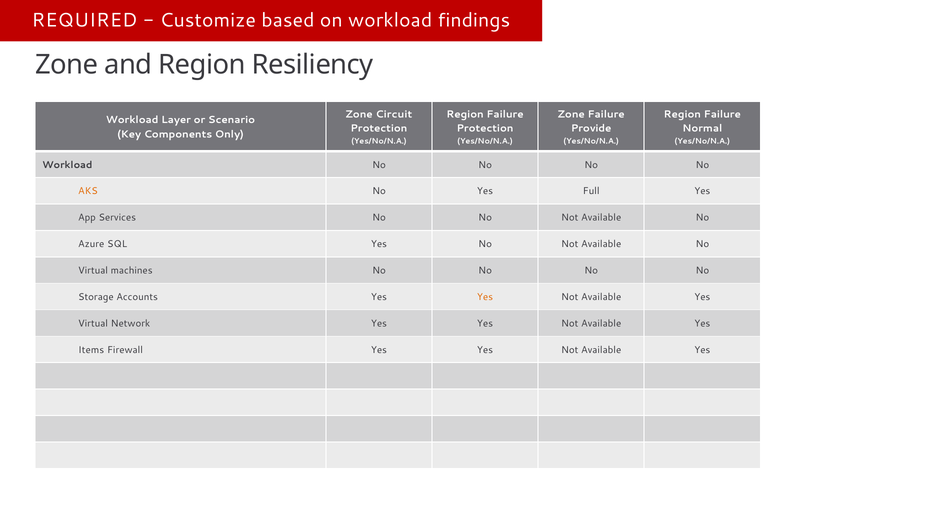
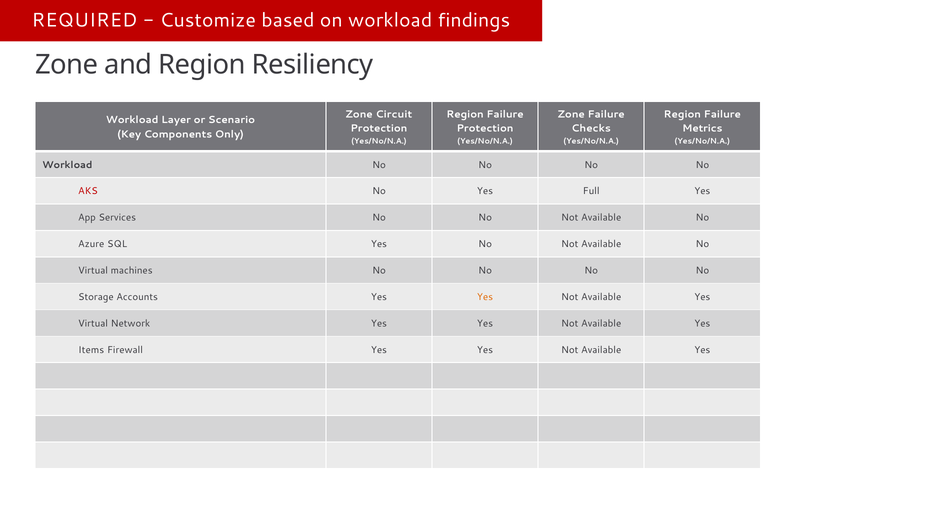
Provide: Provide -> Checks (591, 129)
Normal: Normal -> Metrics (702, 129)
AKS colour: orange -> red (88, 191)
